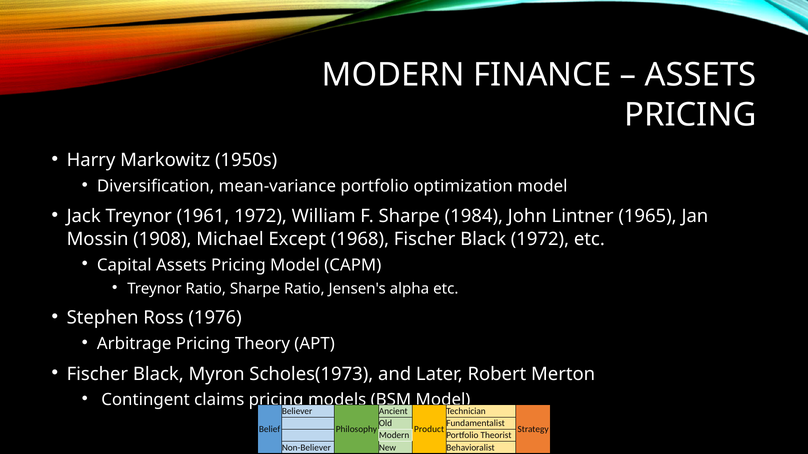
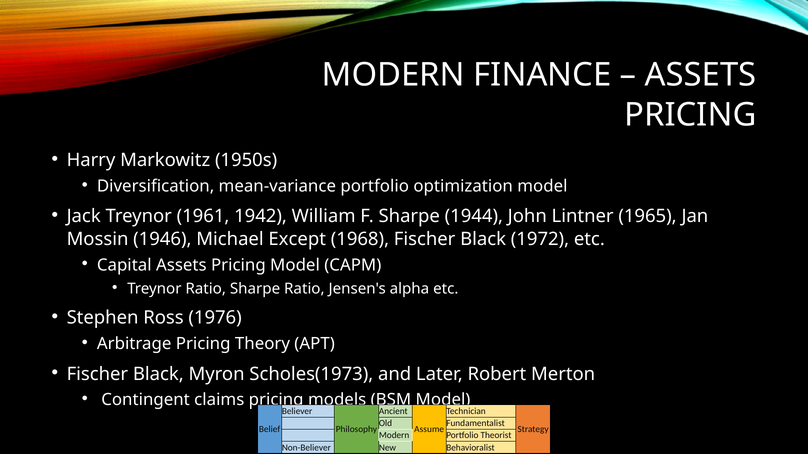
1961 1972: 1972 -> 1942 (261, 217)
1984: 1984 -> 1944 (474, 217)
1908: 1908 -> 1946 (162, 239)
Product: Product -> Assume (429, 430)
